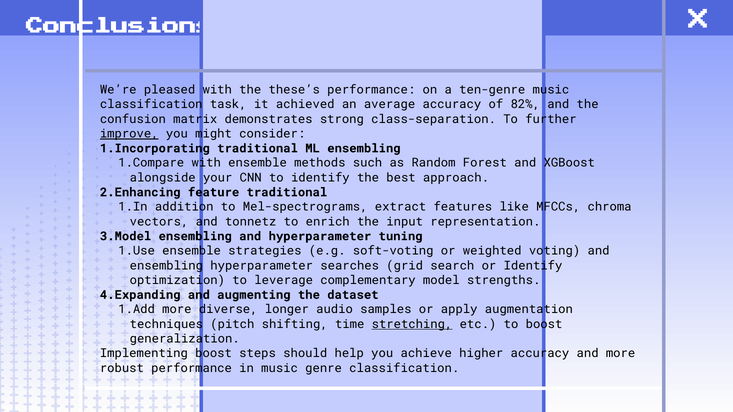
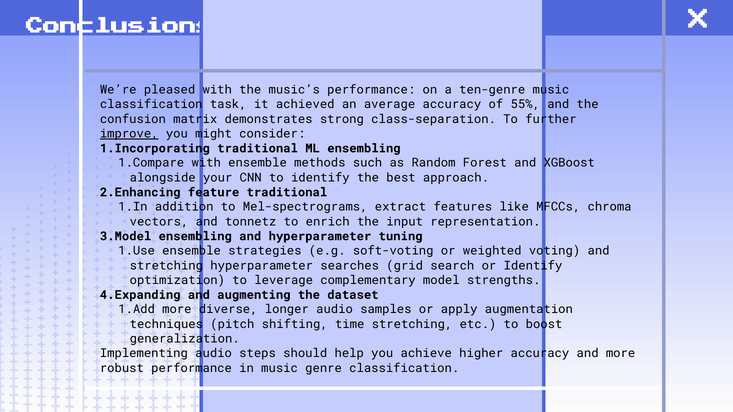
these’s: these’s -> music’s (294, 90)
82%: 82% -> 55% (525, 104)
ensembling: ensembling -> stretching (166, 266)
stretching underline: present -> none (412, 324)
Implementing boost: boost -> audio (214, 354)
